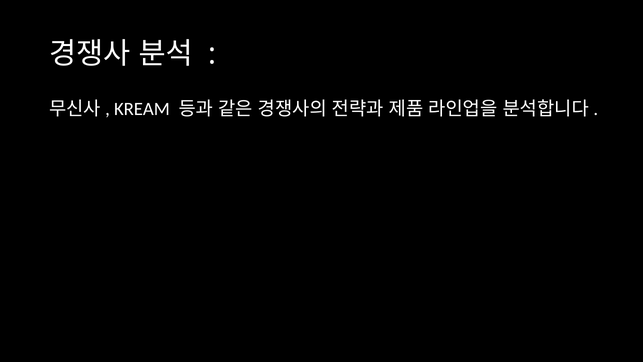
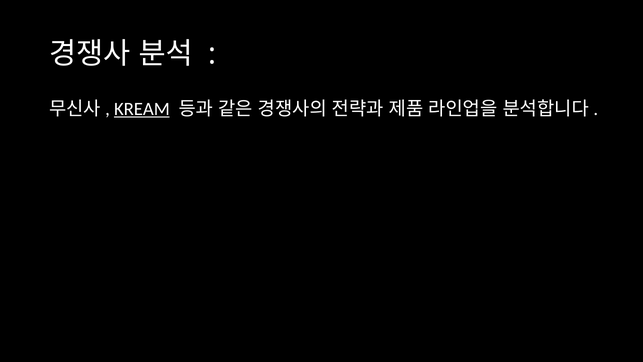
KREAM underline: none -> present (142, 109)
